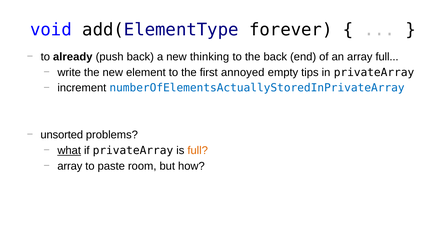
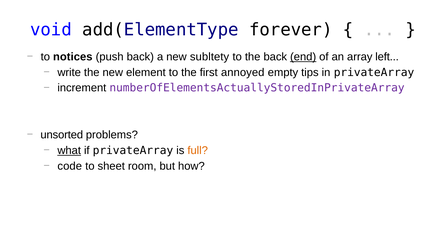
already: already -> notices (73, 57)
thinking: thinking -> subltety (210, 57)
end underline: none -> present (303, 57)
array full: full -> left (387, 57)
numberOfElementsActuallyStoredInPrivateArray colour: blue -> purple (257, 88)
array: array -> code (70, 166)
paste: paste -> sheet (111, 166)
